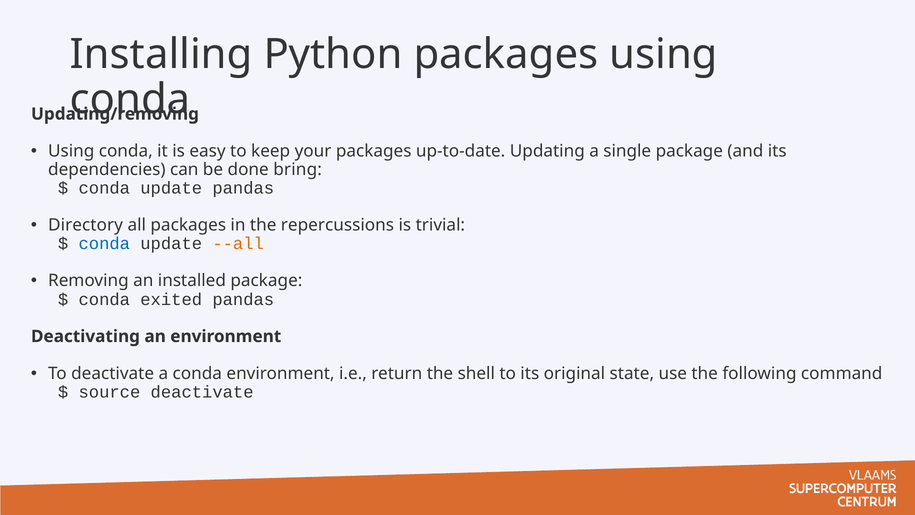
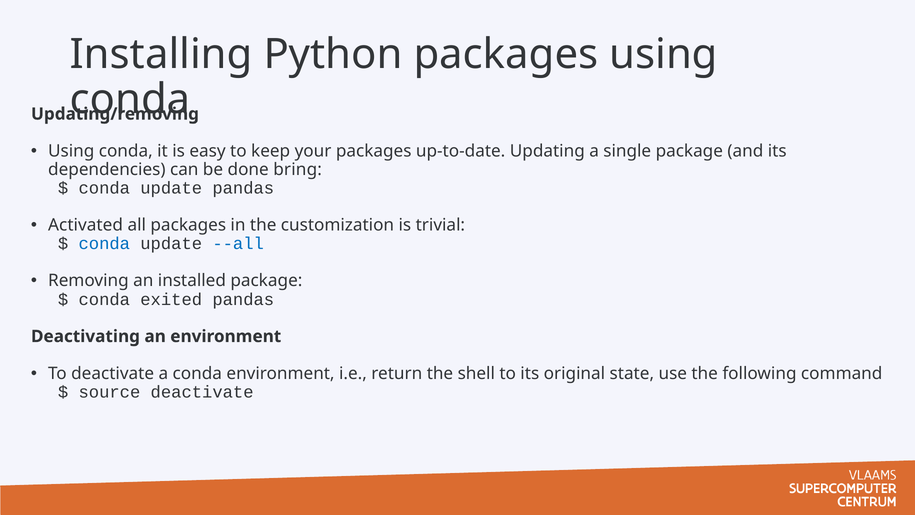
Directory: Directory -> Activated (86, 225)
repercussions: repercussions -> customization (337, 225)
--all colour: orange -> blue (238, 244)
